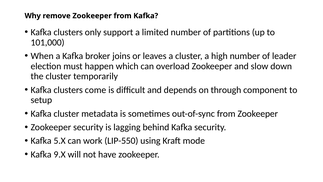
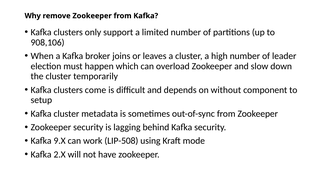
101,000: 101,000 -> 908,106 (48, 42)
through: through -> without (226, 90)
5.X: 5.X -> 9.X (60, 141)
LIP-550: LIP-550 -> LIP-508 (121, 141)
9.X: 9.X -> 2.X (60, 154)
